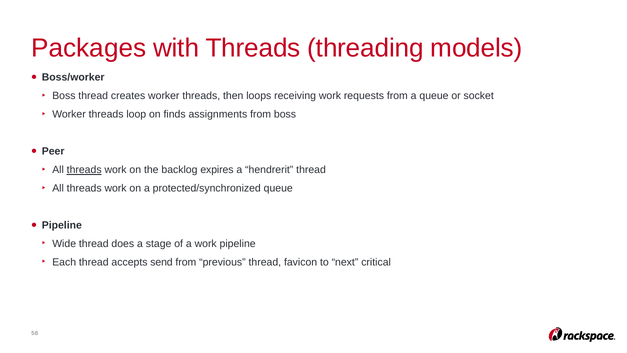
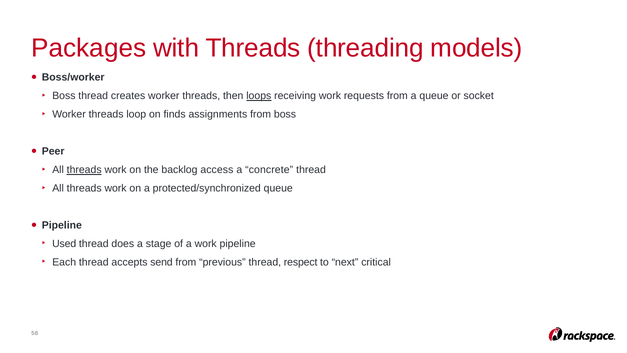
loops underline: none -> present (259, 96)
expires: expires -> access (217, 170)
hendrerit: hendrerit -> concrete (269, 170)
Wide: Wide -> Used (64, 244)
favicon: favicon -> respect (301, 262)
